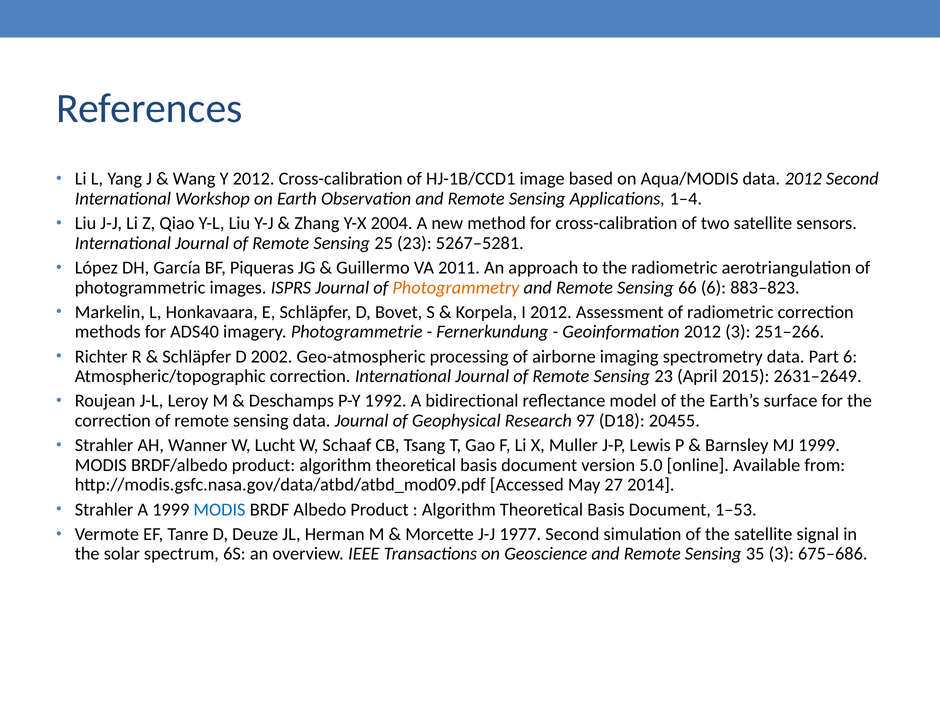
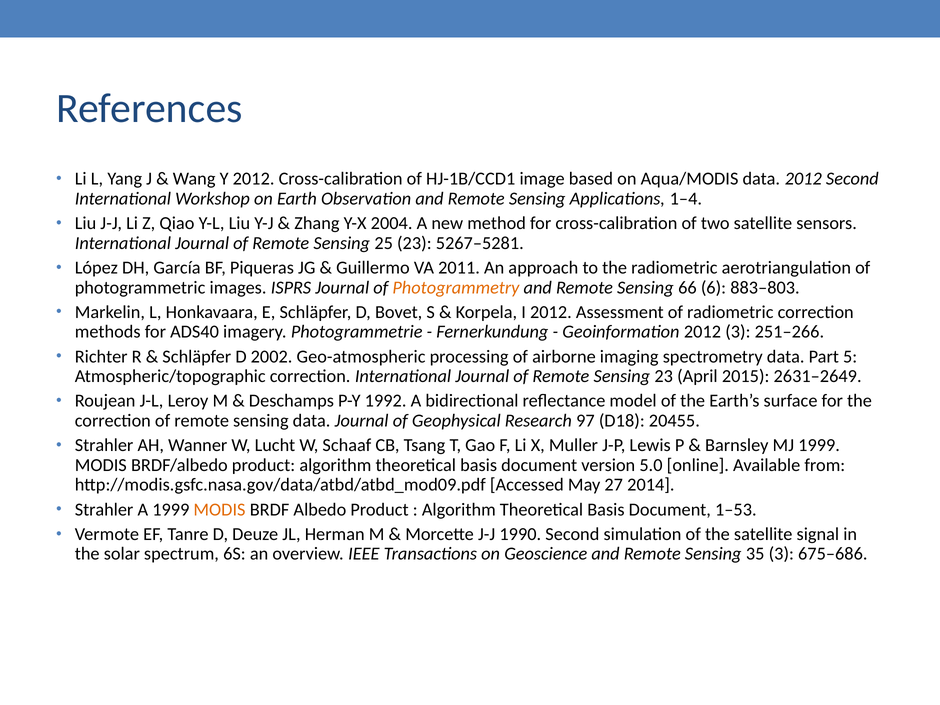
883–823: 883–823 -> 883–803 (765, 287)
Part 6: 6 -> 5 (850, 357)
MODIS colour: blue -> orange (219, 510)
1977: 1977 -> 1990 (520, 534)
